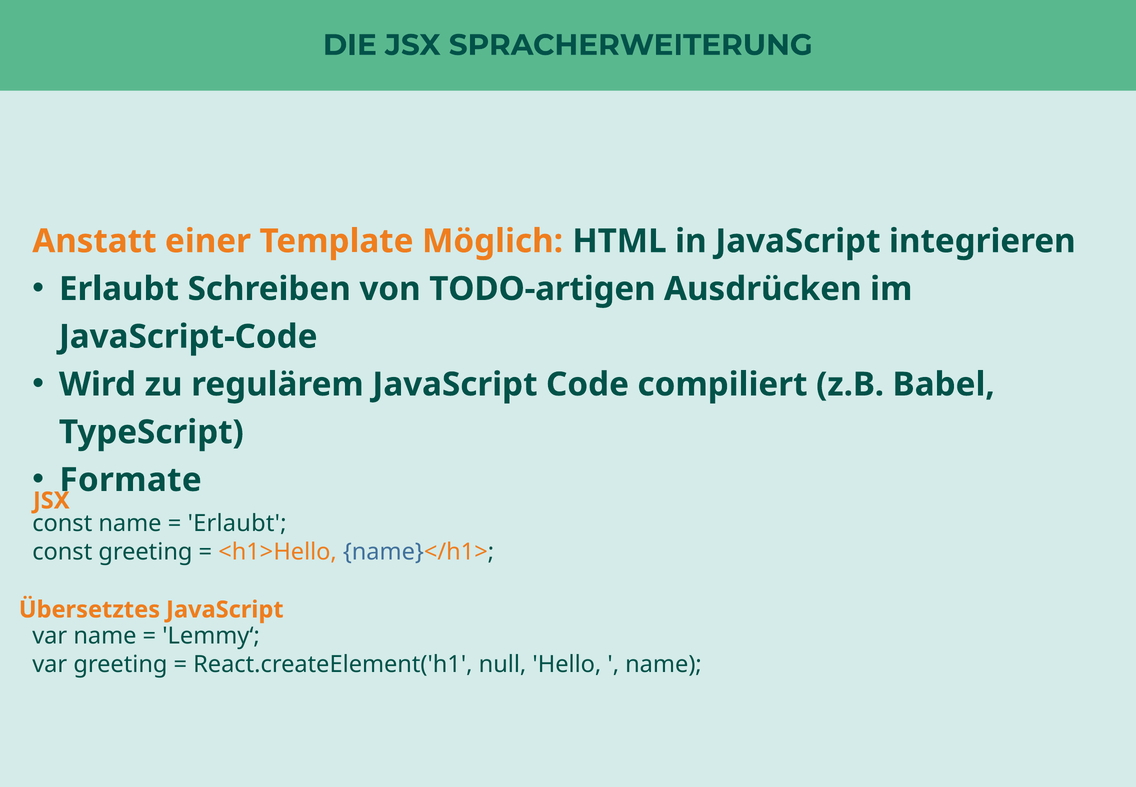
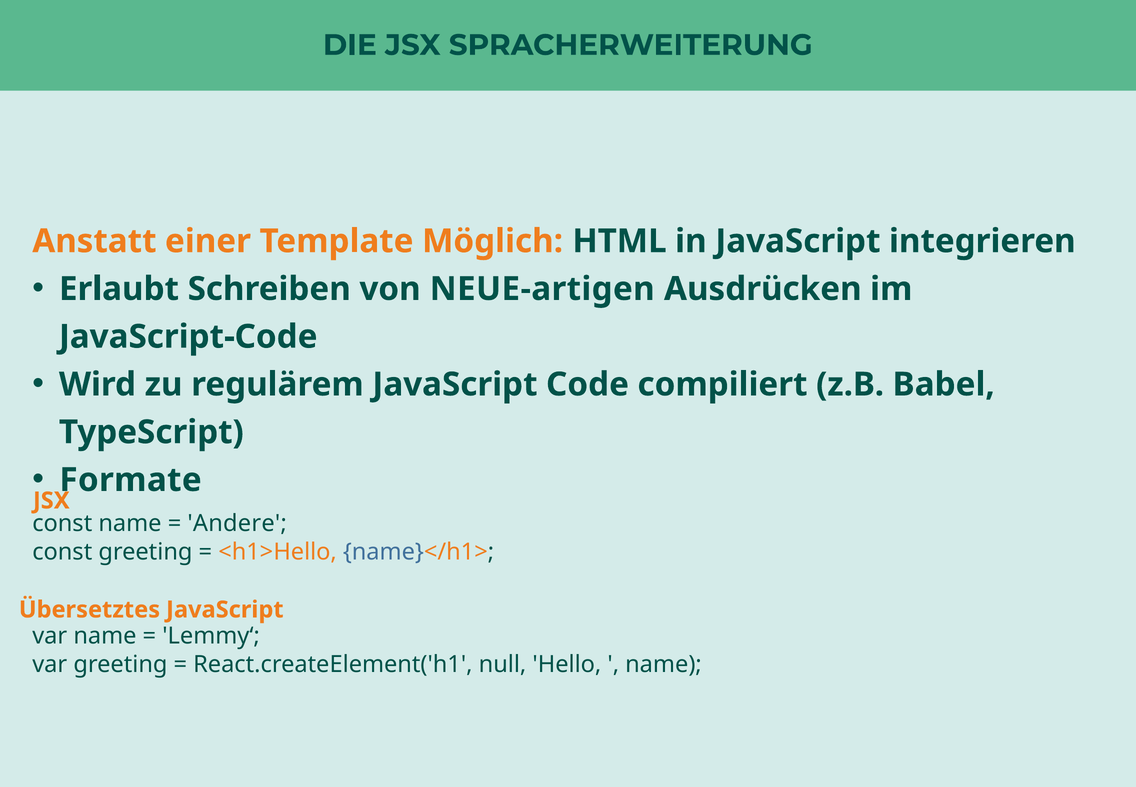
TODO-artigen: TODO-artigen -> NEUE-artigen (542, 289)
Erlaubt: Erlaubt -> Andere (237, 523)
